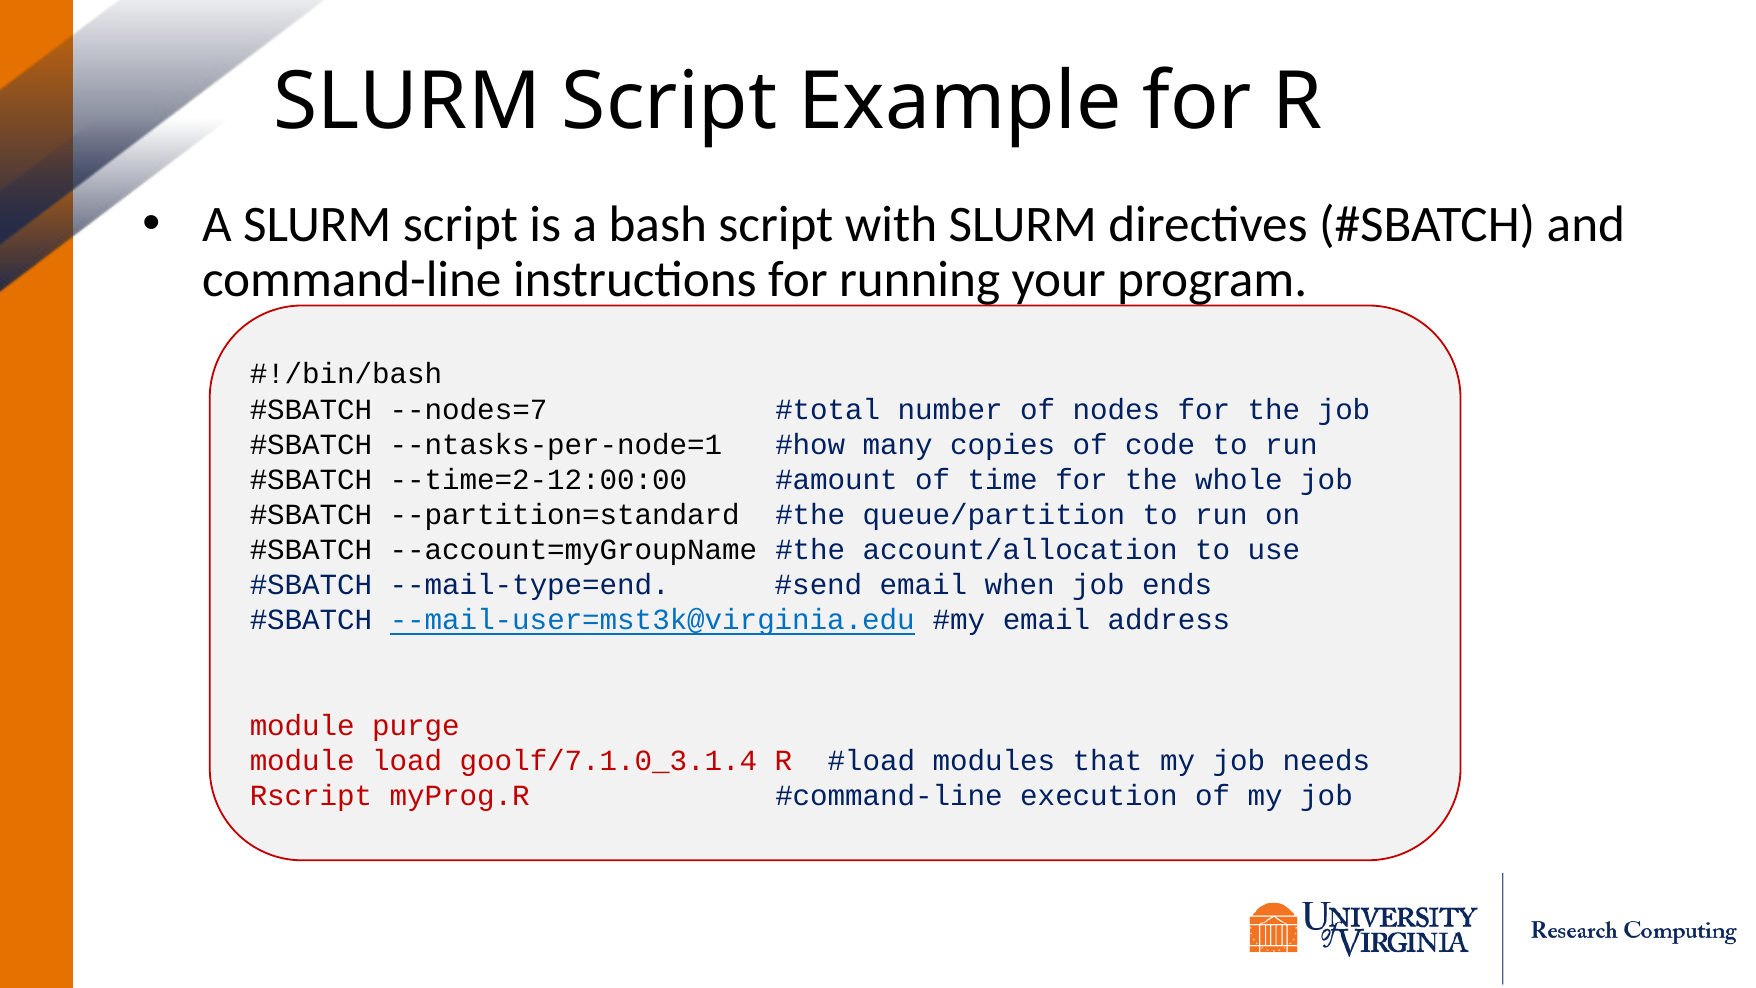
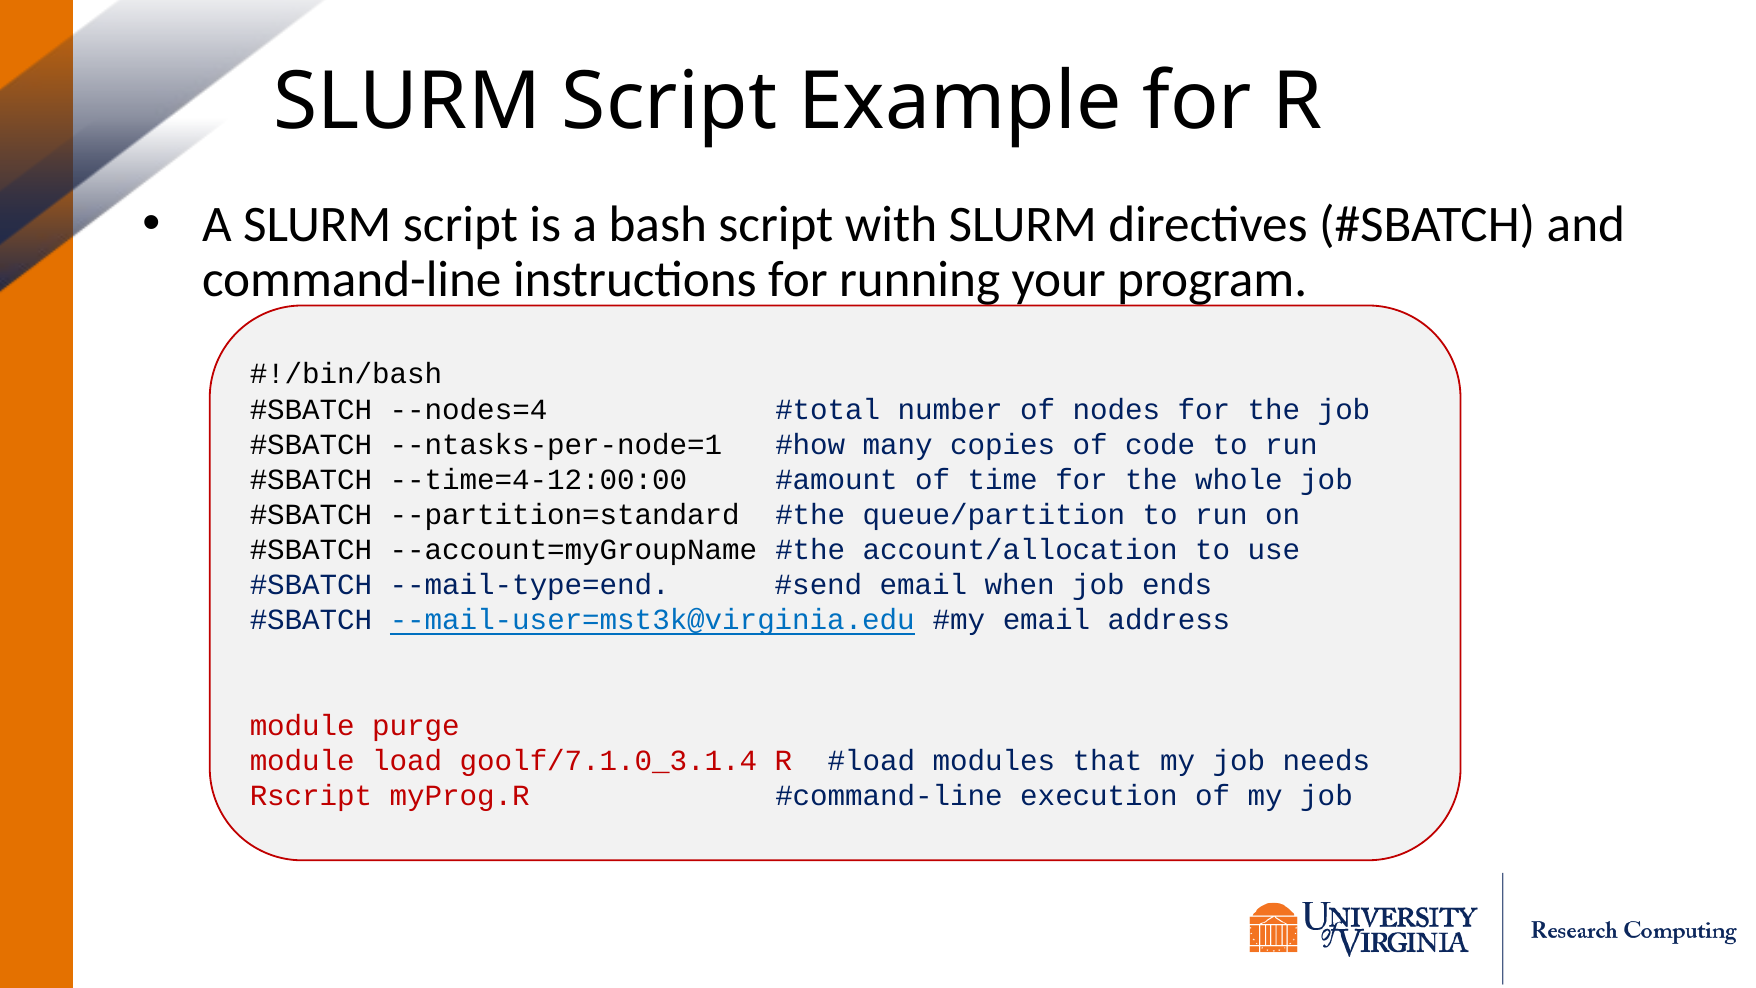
--nodes=7: --nodes=7 -> --nodes=4 (468, 409)
--time=2-12:00:00: --time=2-12:00:00 -> --time=4-12:00:00 (538, 479)
